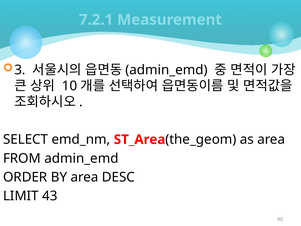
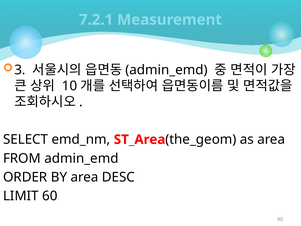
43: 43 -> 60 (50, 196)
